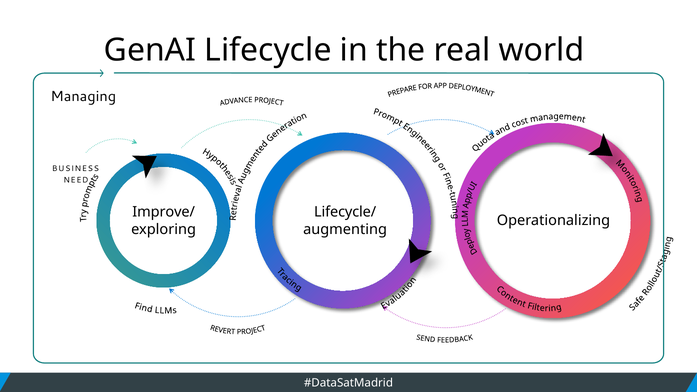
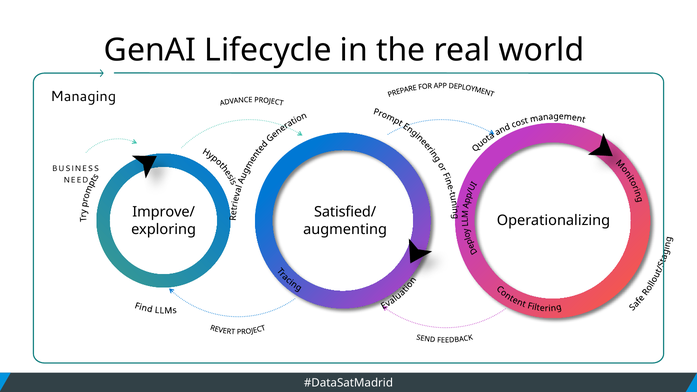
Lifecycle/: Lifecycle/ -> Satisfied/ (345, 212)
